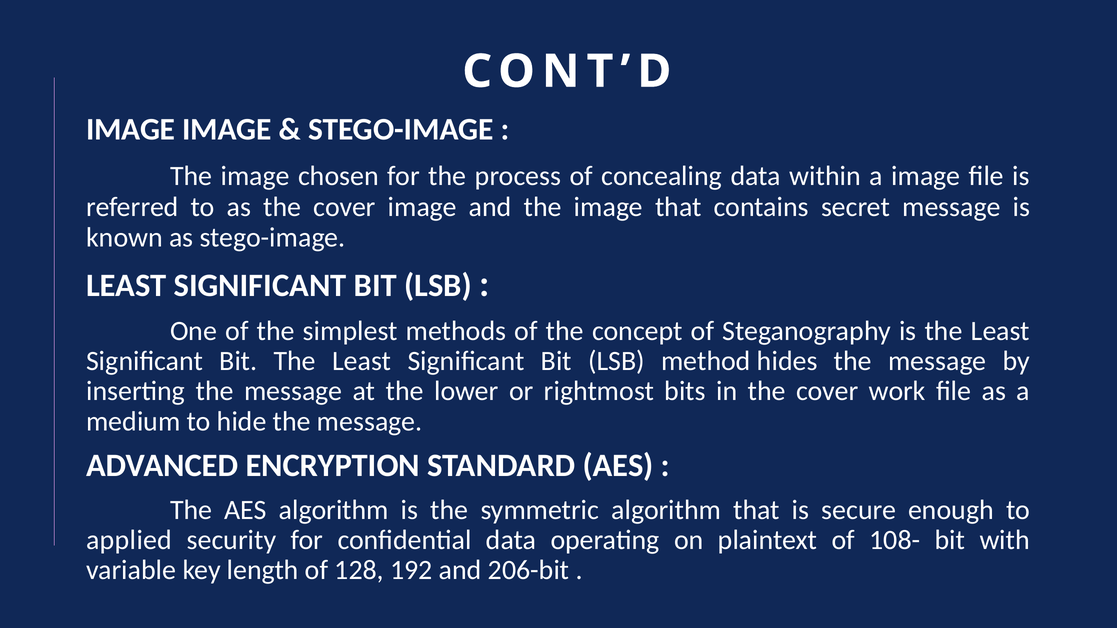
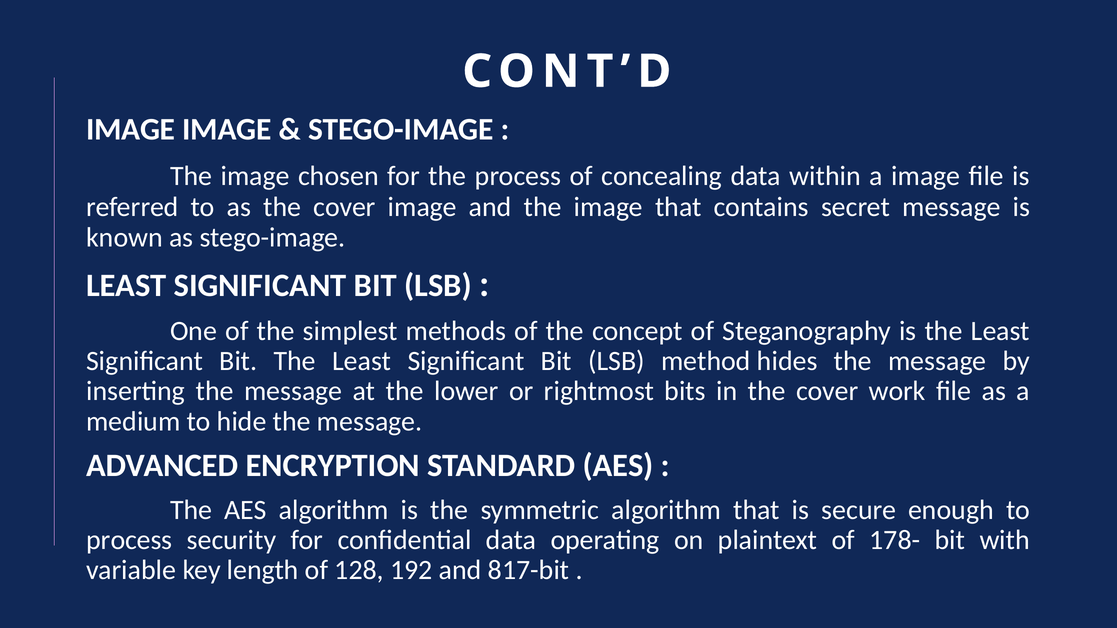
applied: applied -> process (129, 540)
108-: 108- -> 178- (895, 540)
206-bit: 206-bit -> 817-bit (529, 570)
